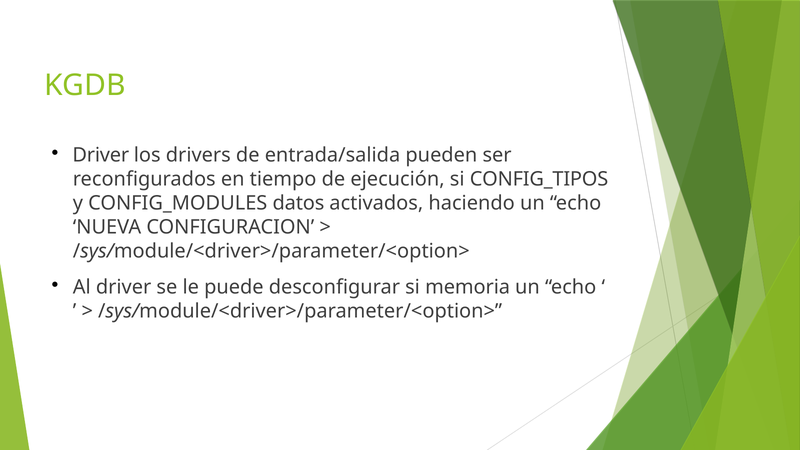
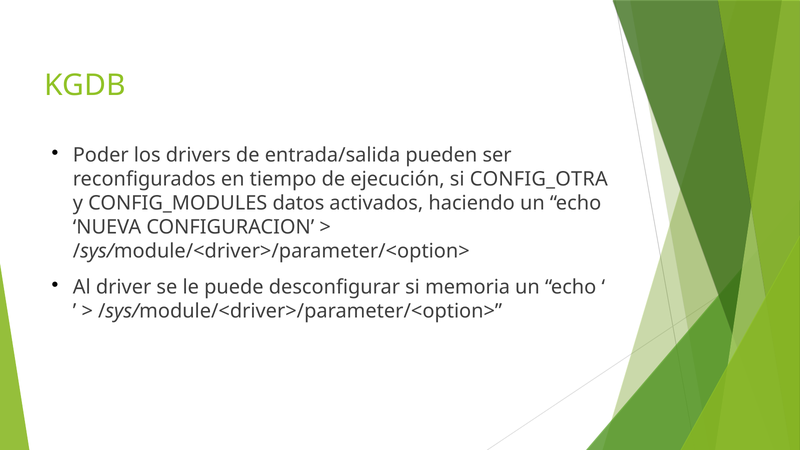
Driver: Driver -> Poder (101, 155)
CONFIG_TIPOS: CONFIG_TIPOS -> CONFIG_OTRA (539, 179)
